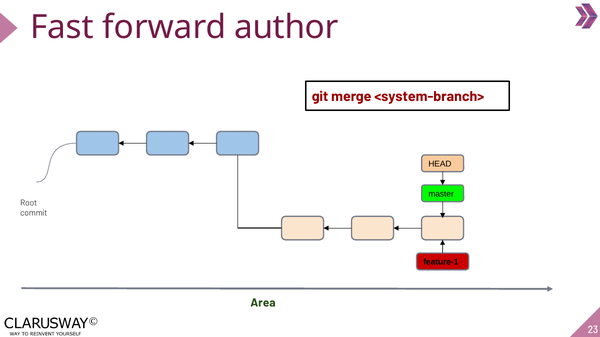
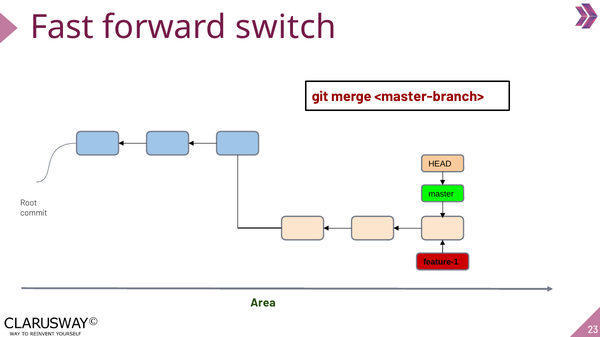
author: author -> switch (286, 27)
<system-branch>: <system-branch> -> <master-branch> (429, 97)
